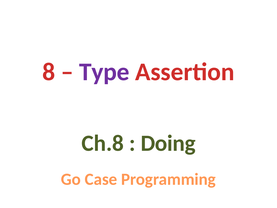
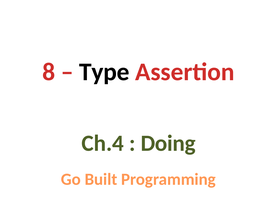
Type colour: purple -> black (104, 72)
Ch.8: Ch.8 -> Ch.4 (103, 143)
Case: Case -> Built (101, 179)
